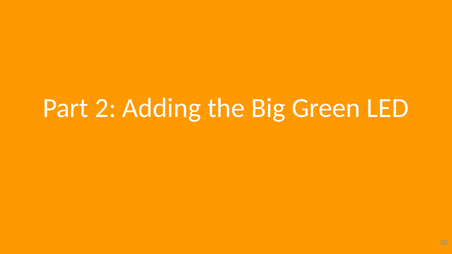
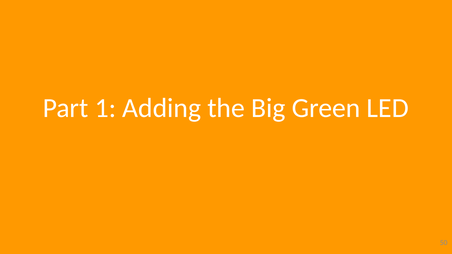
2: 2 -> 1 (105, 108)
